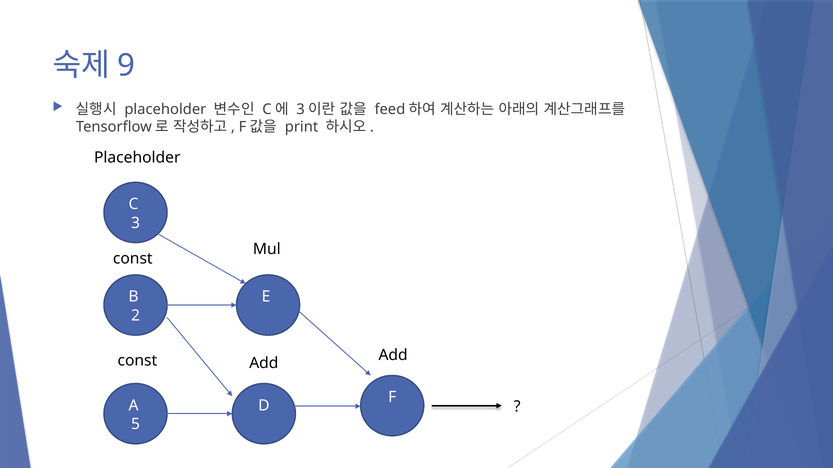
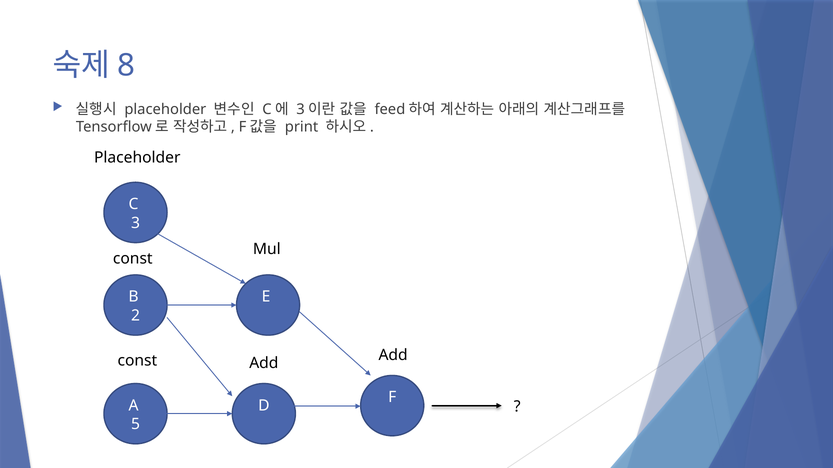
9: 9 -> 8 (126, 66)
